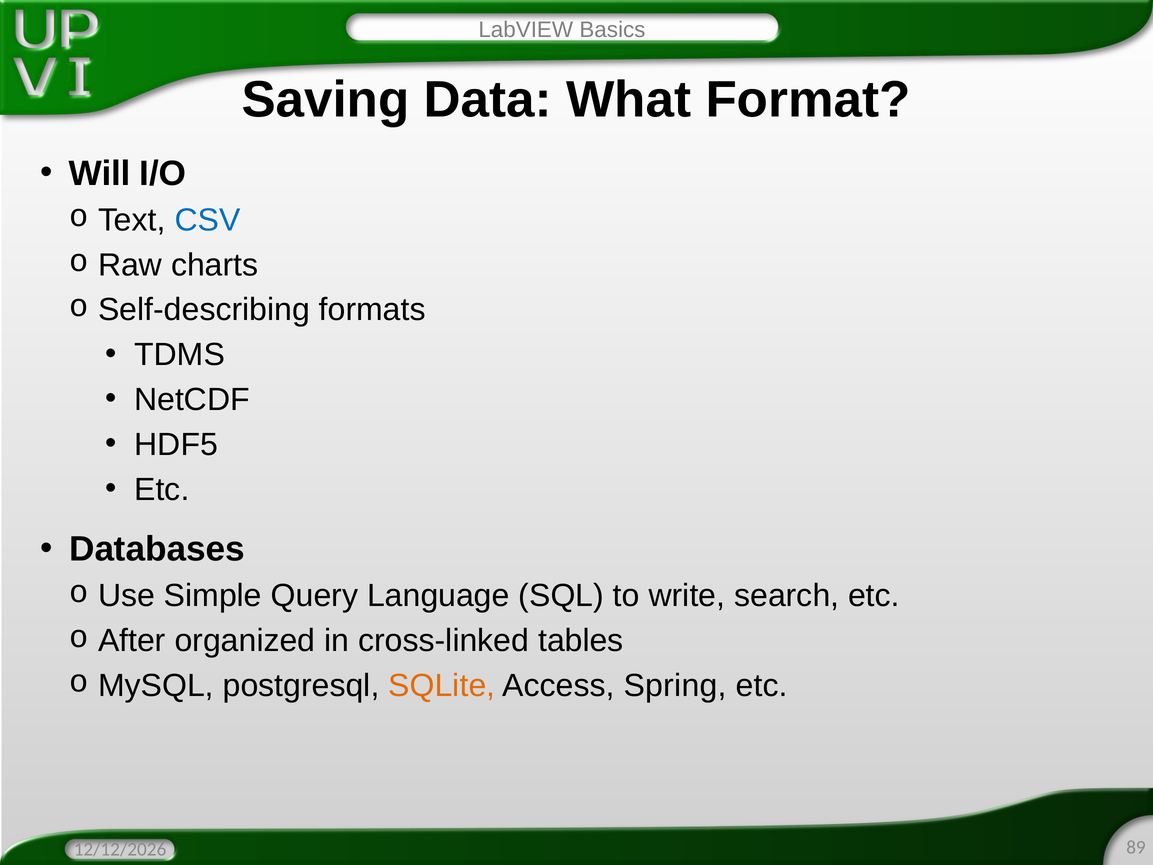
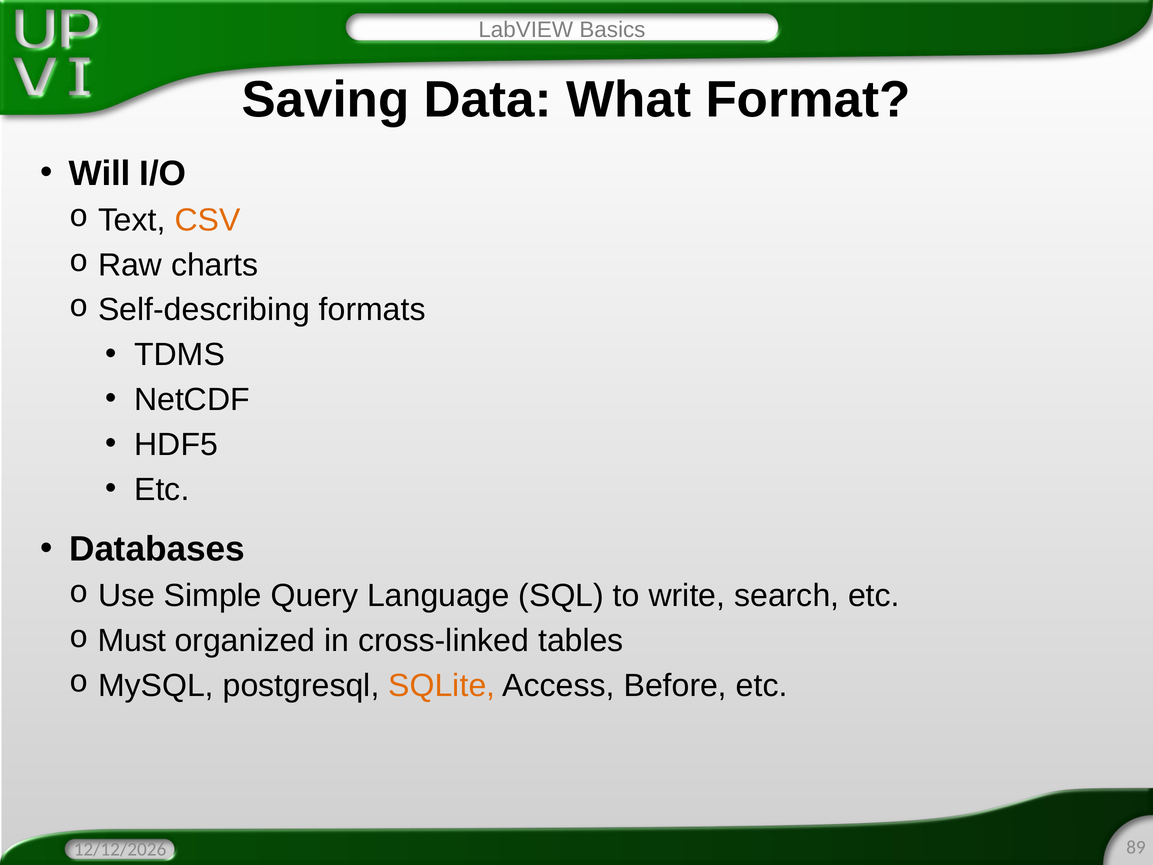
CSV colour: blue -> orange (208, 220)
After: After -> Must (132, 641)
Spring: Spring -> Before (675, 685)
